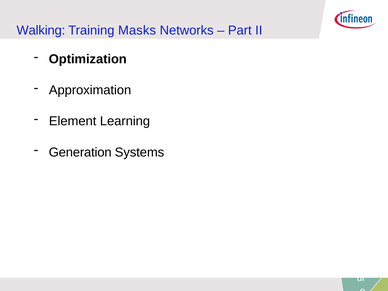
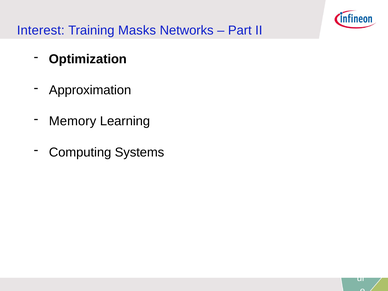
Walking: Walking -> Interest (41, 30)
Element: Element -> Memory (73, 121)
Generation: Generation -> Computing (80, 152)
